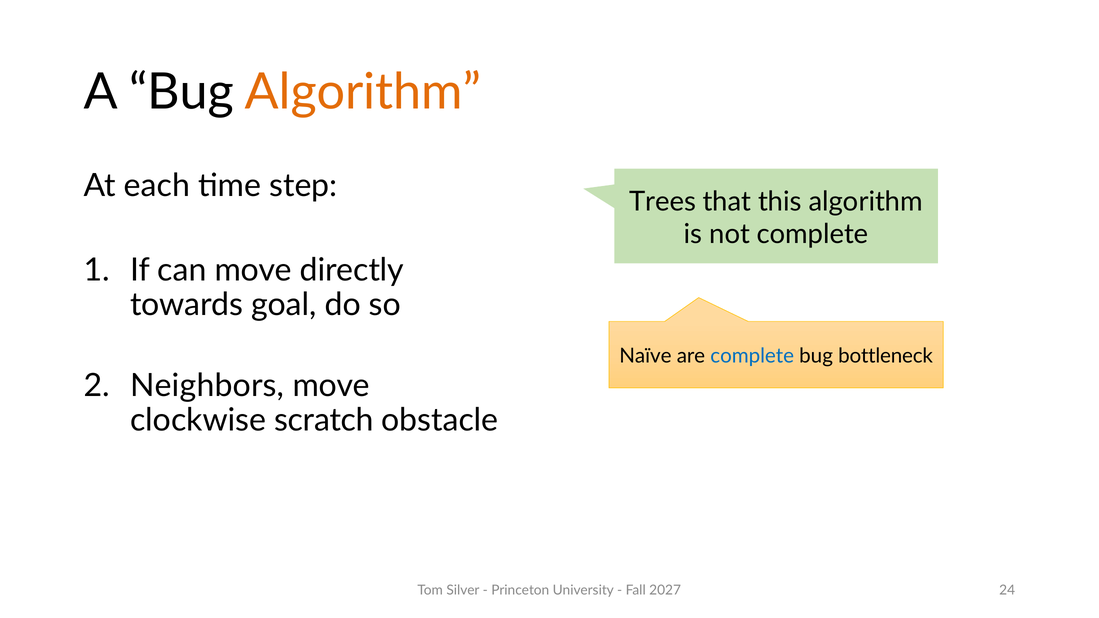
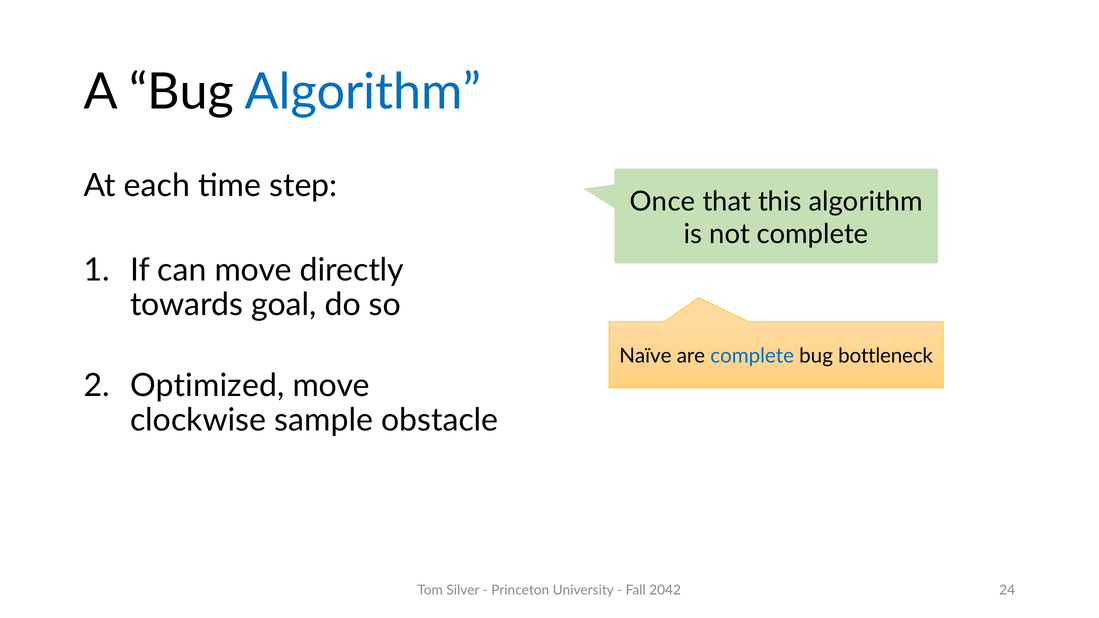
Algorithm colour: orange -> blue (363, 92)
Trees: Trees -> Once (663, 202)
Neighbors: Neighbors -> Optimized (207, 386)
scratch: scratch -> sample (324, 420)
2027: 2027 -> 2042 (665, 590)
